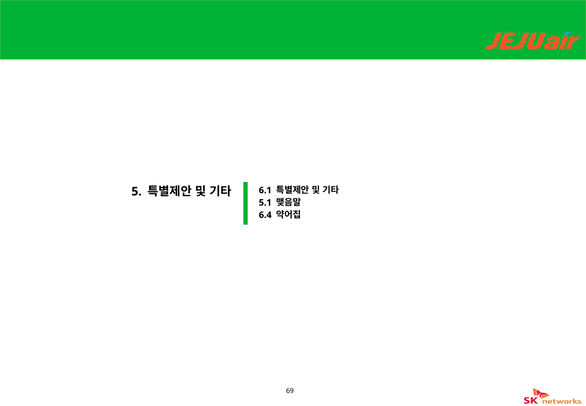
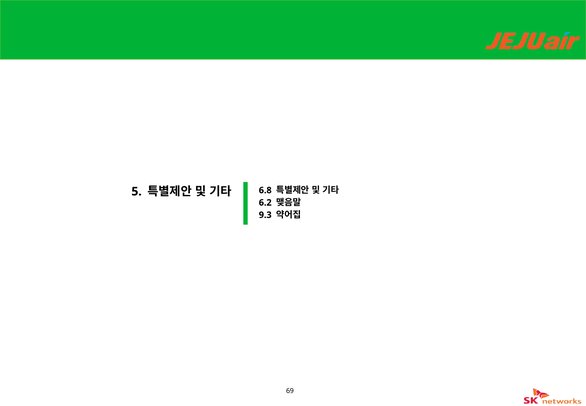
6.1: 6.1 -> 6.8 (265, 190)
5.1: 5.1 -> 6.2 (265, 202)
6.4: 6.4 -> 9.3 (265, 215)
